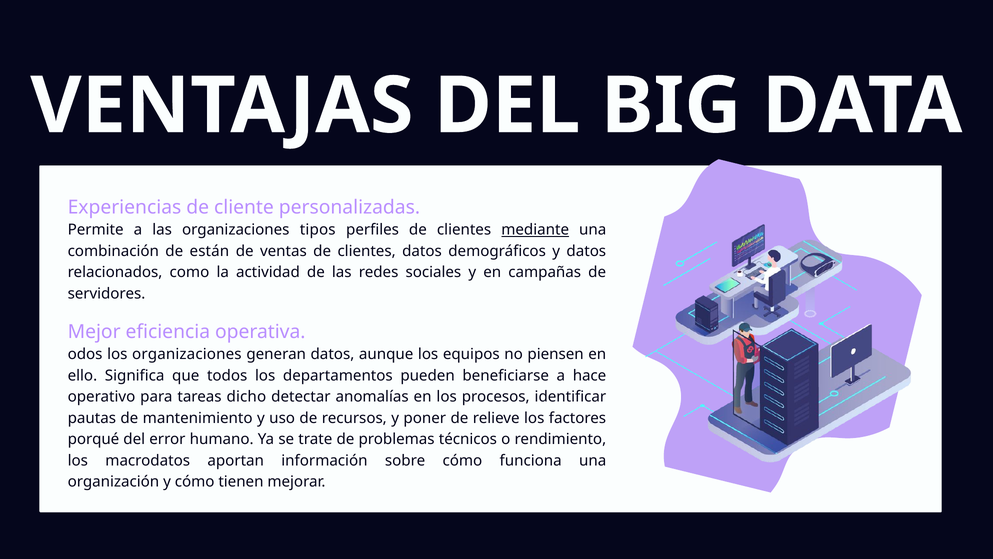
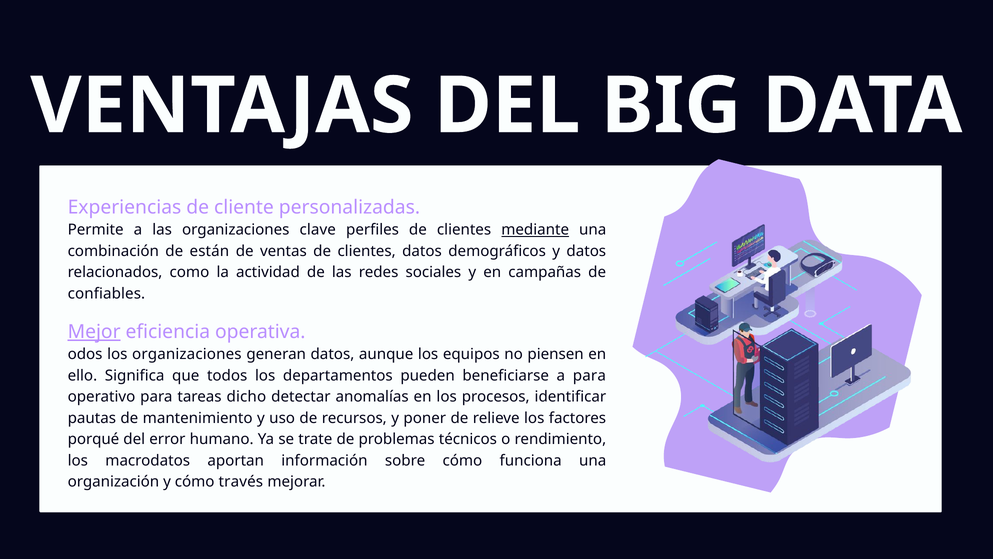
tipos: tipos -> clave (318, 230)
servidores: servidores -> confiables (106, 293)
Mejor underline: none -> present (94, 332)
a hace: hace -> para (589, 375)
tienen: tienen -> través (241, 481)
